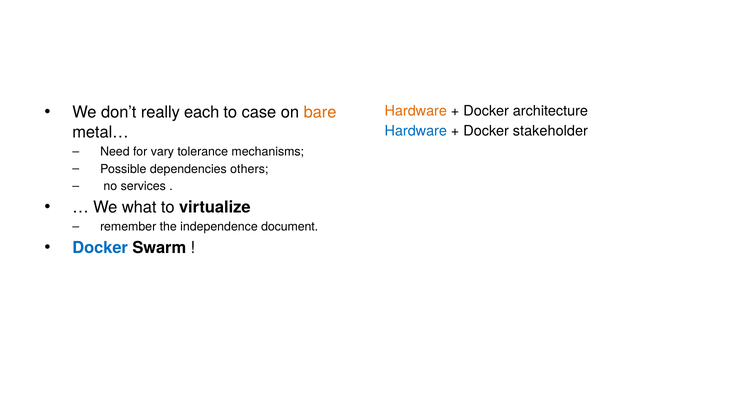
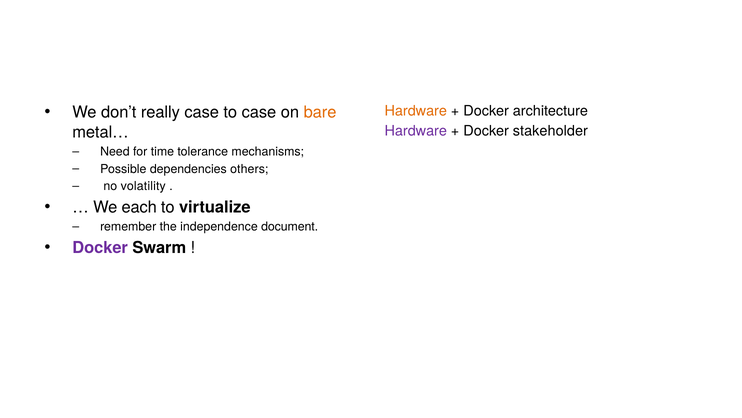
really each: each -> case (202, 112)
Hardware colour: blue -> purple (416, 131)
vary: vary -> time (162, 151)
services: services -> volatility (143, 186)
what: what -> each (139, 207)
Docker colour: blue -> purple (100, 247)
